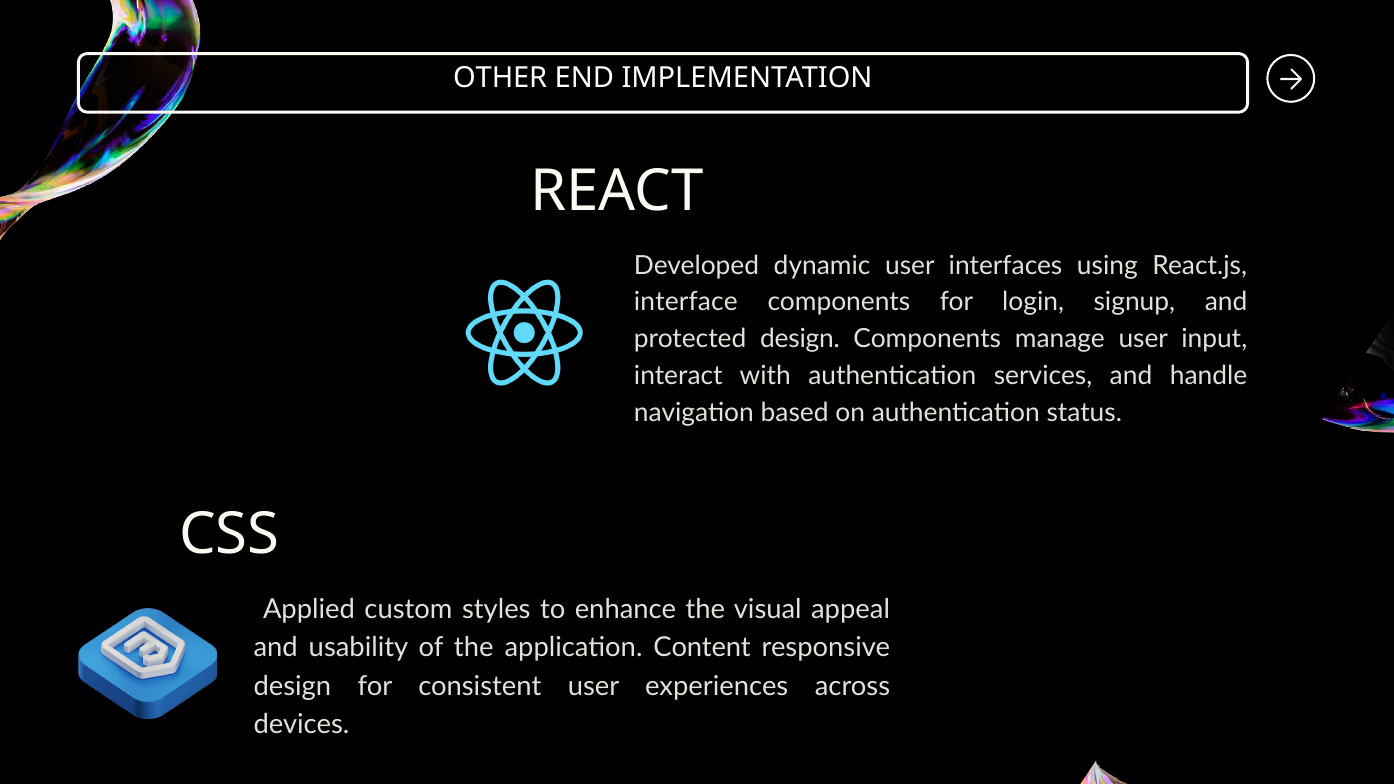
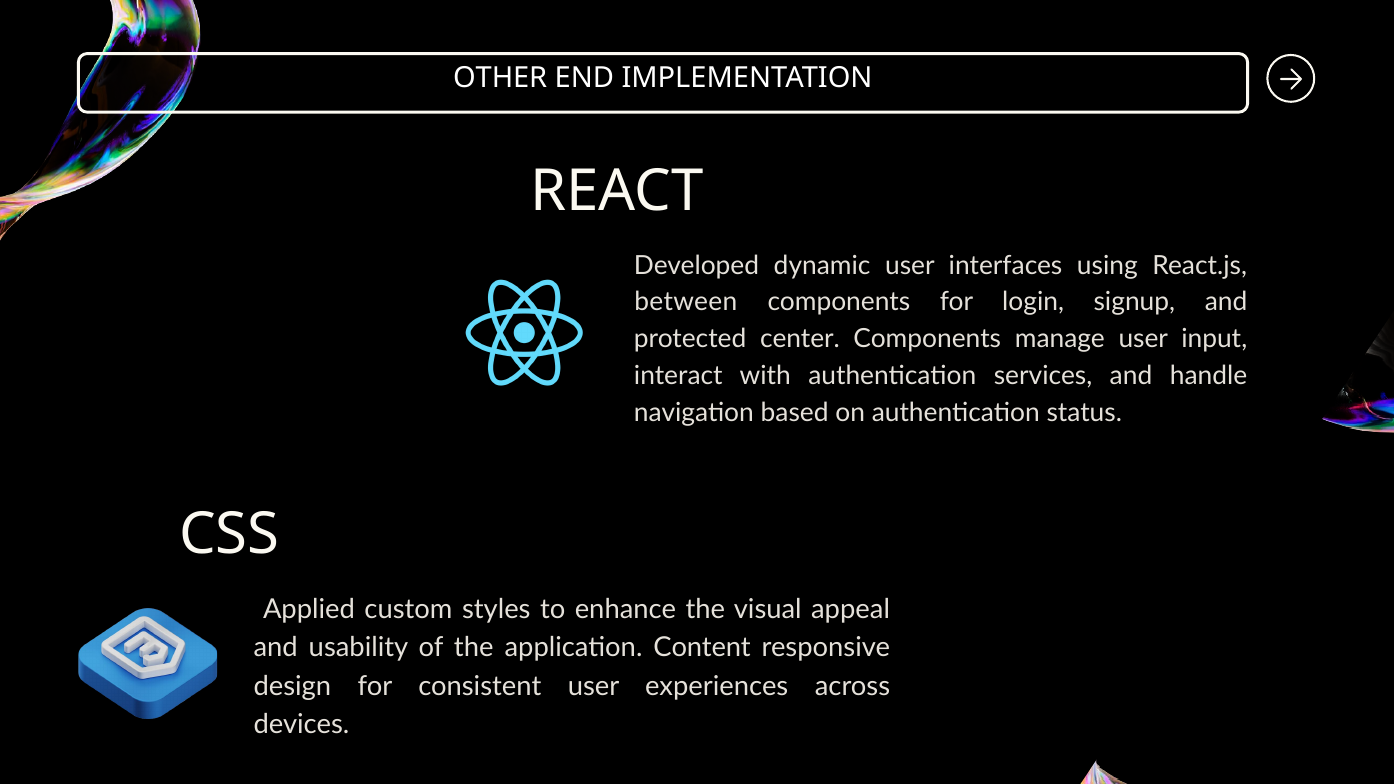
interface: interface -> between (686, 302)
protected design: design -> center (800, 339)
